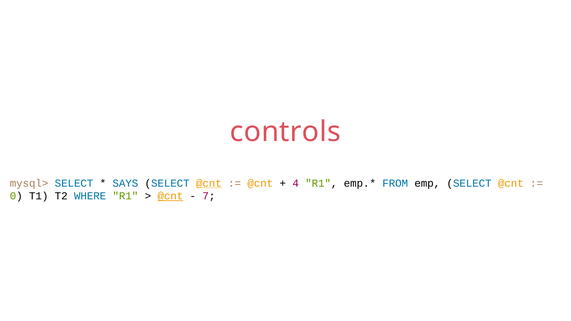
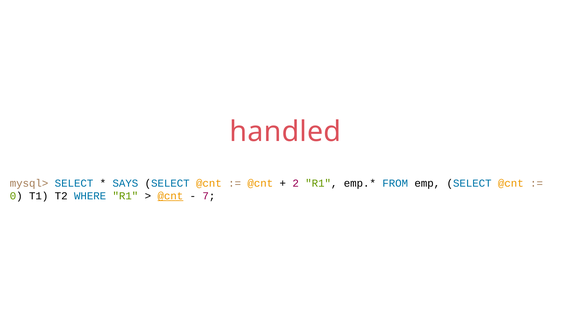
controls: controls -> handled (285, 132)
@cnt underline: present -> none (209, 183)
4: 4 -> 2 (296, 183)
